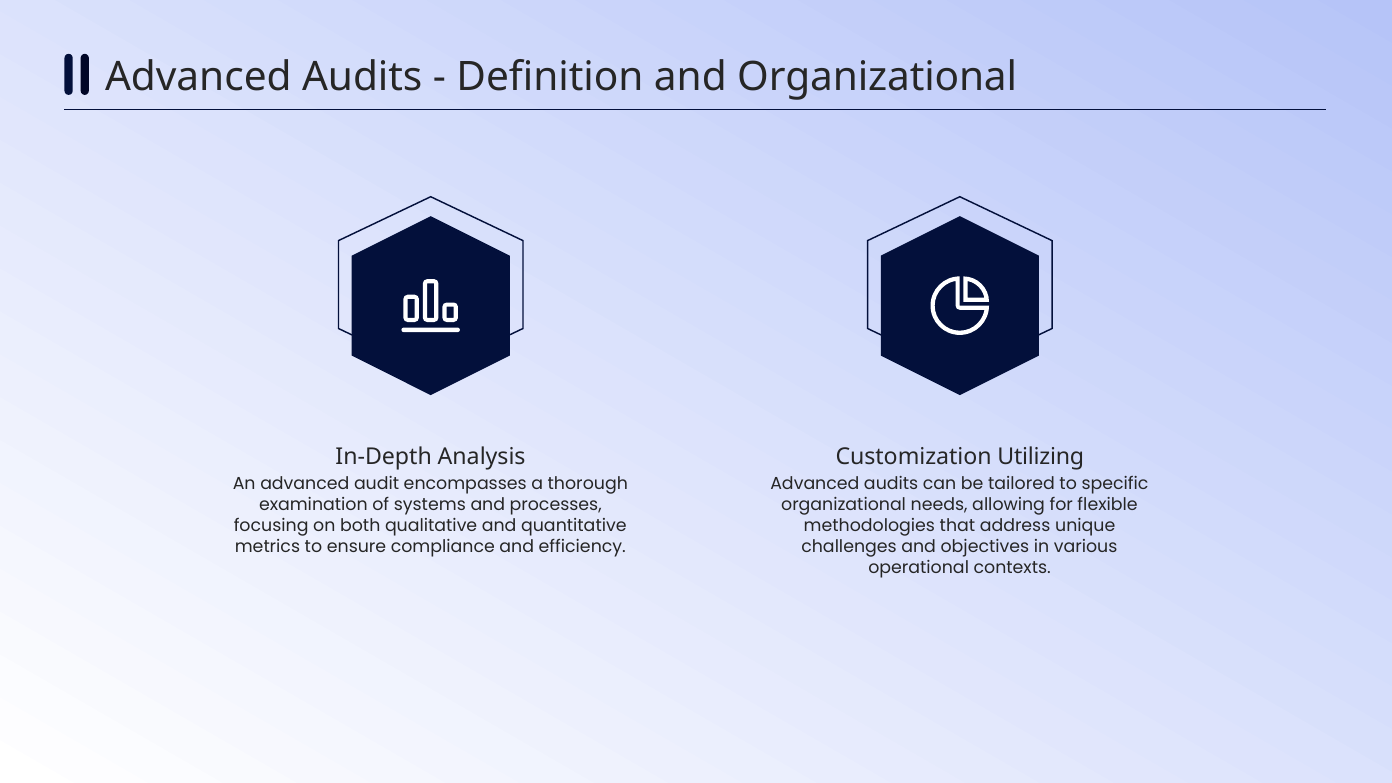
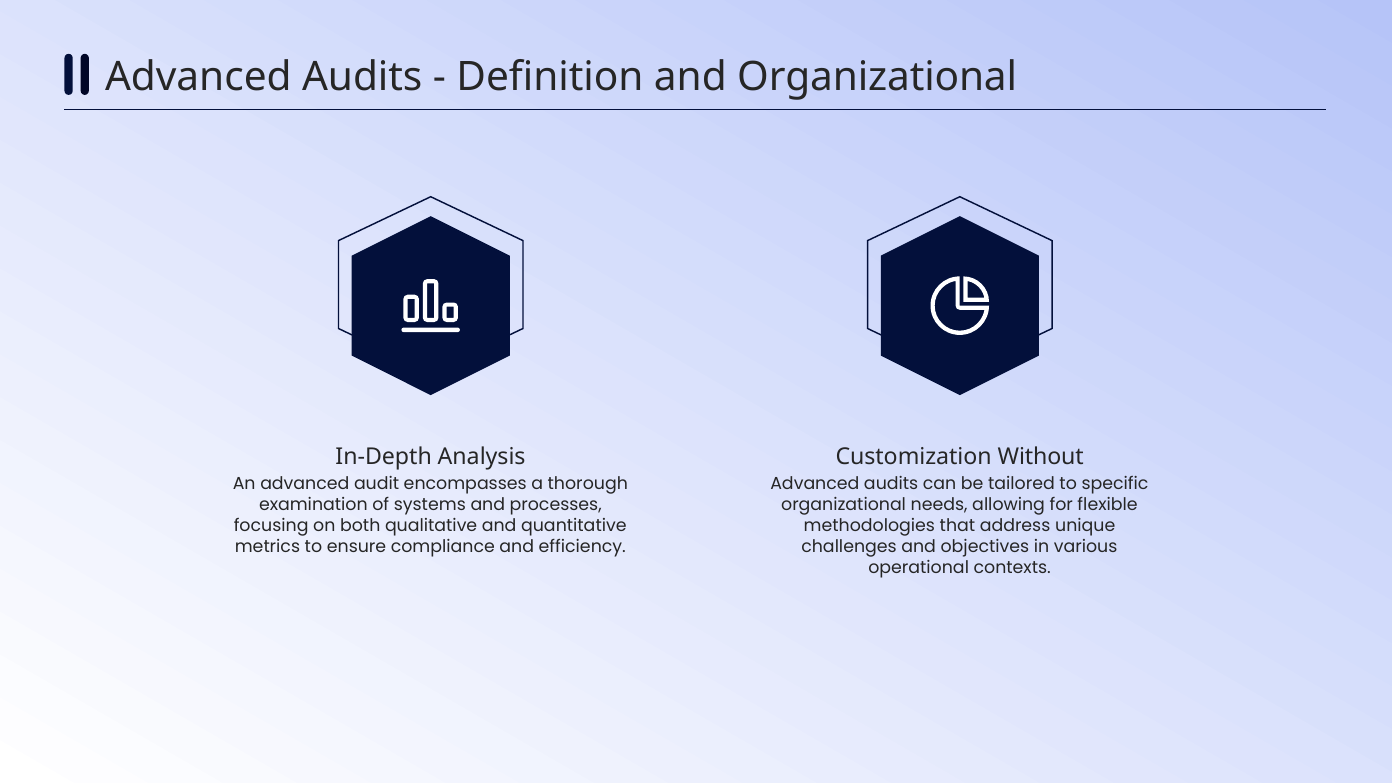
Utilizing: Utilizing -> Without (1041, 457)
